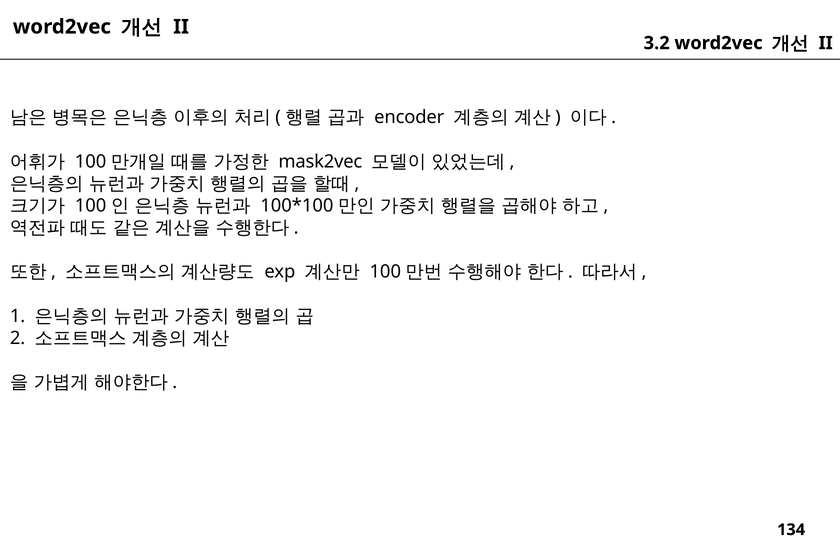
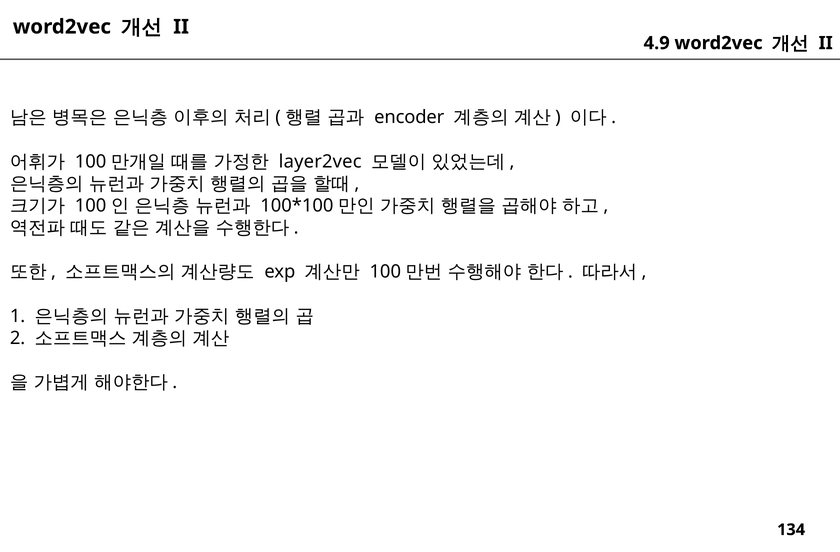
3.2: 3.2 -> 4.9 (657, 43)
mask2vec: mask2vec -> layer2vec (320, 161)
